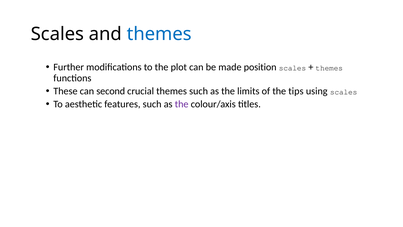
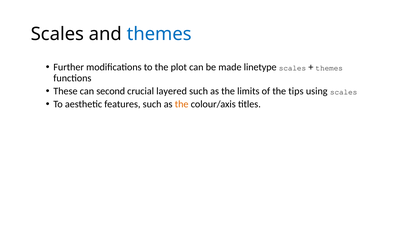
position: position -> linetype (260, 67)
crucial themes: themes -> layered (172, 91)
the colour: purple -> orange (182, 104)
